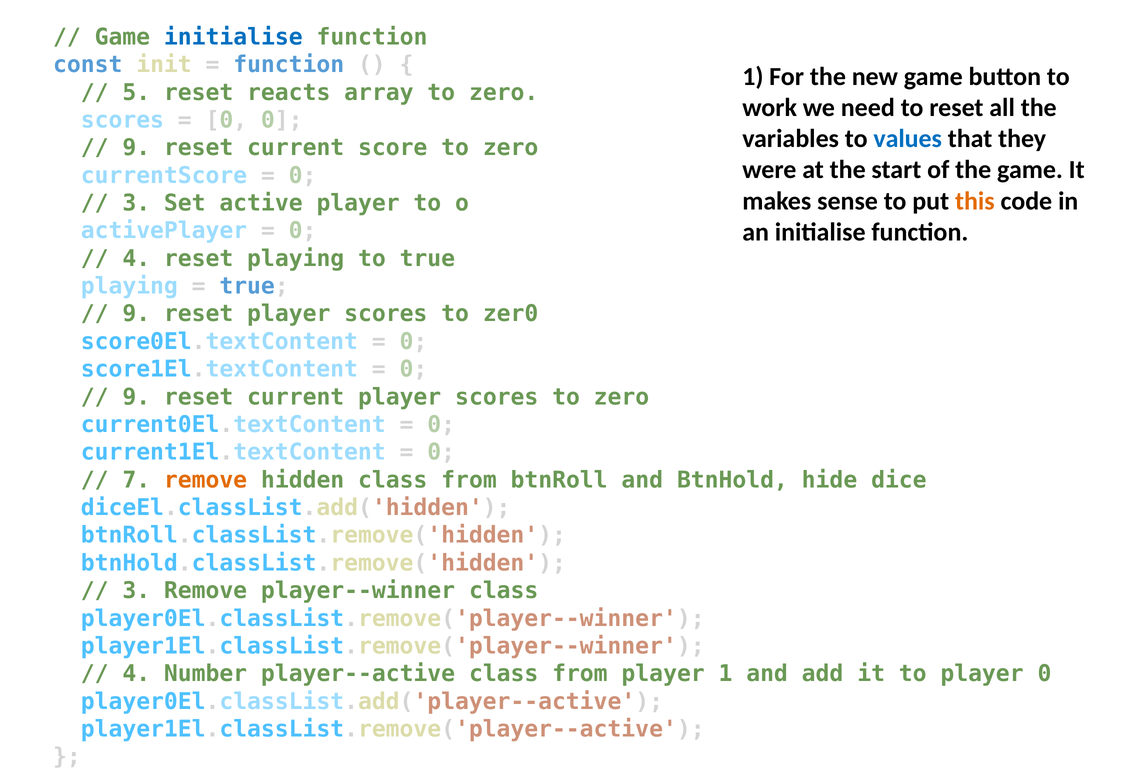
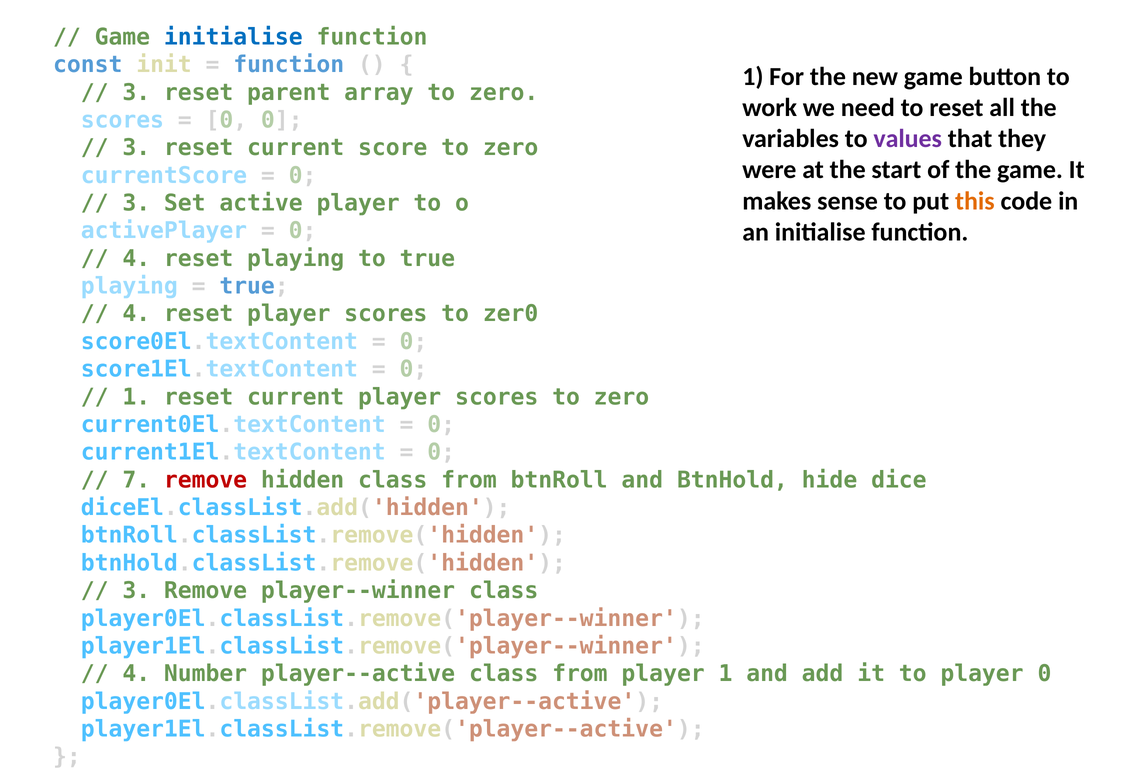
5: 5 -> 3 (136, 92)
reacts: reacts -> parent (289, 92)
values colour: blue -> purple (908, 139)
9: 9 -> 3 (136, 148)
9: 9 -> 4 (136, 314)
9: 9 -> 1 (136, 397)
remove colour: orange -> red (206, 480)
